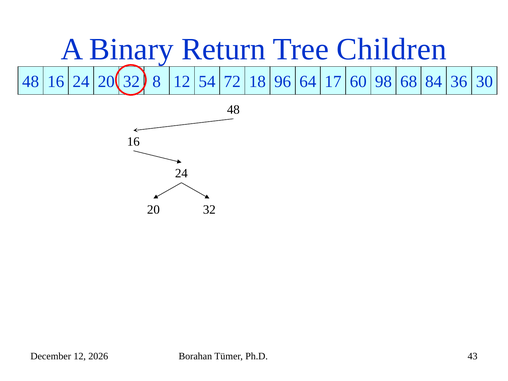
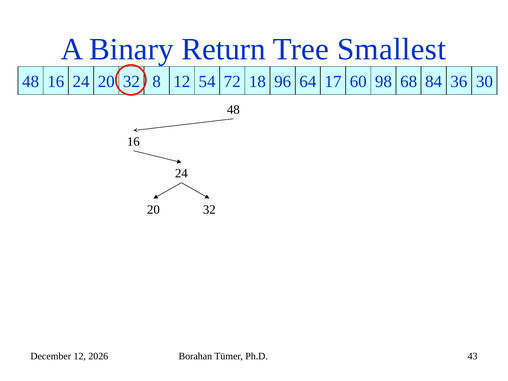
Children: Children -> Smallest (391, 49)
